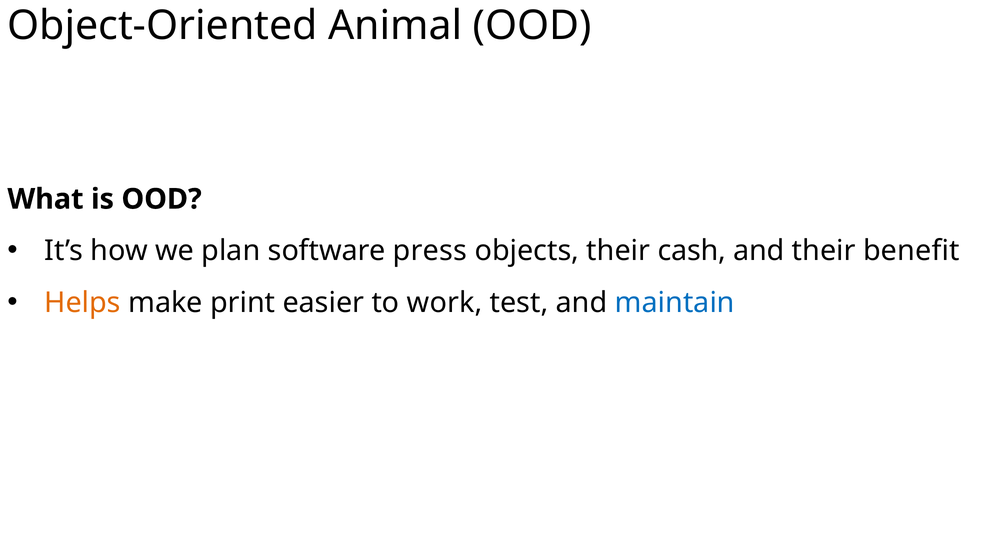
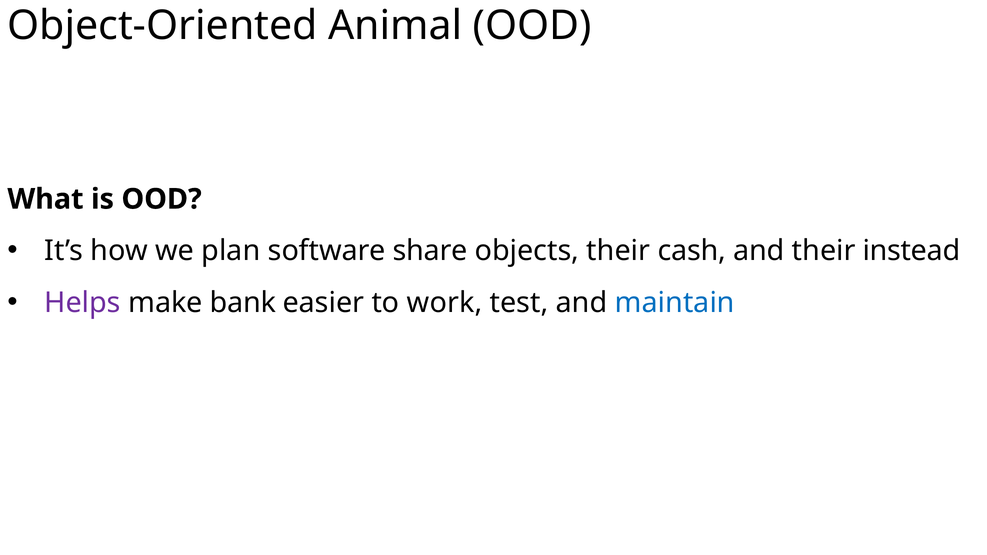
press: press -> share (430, 251)
benefit: benefit -> instead (912, 251)
Helps colour: orange -> purple (83, 303)
print: print -> bank (243, 303)
